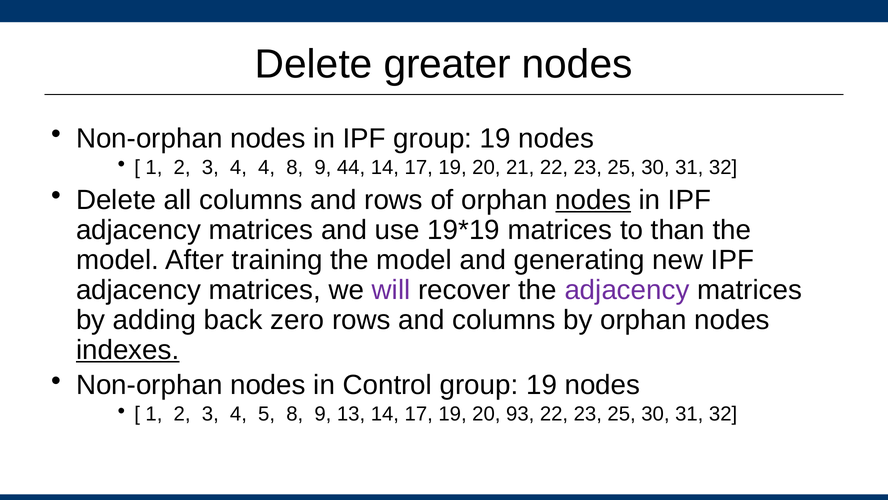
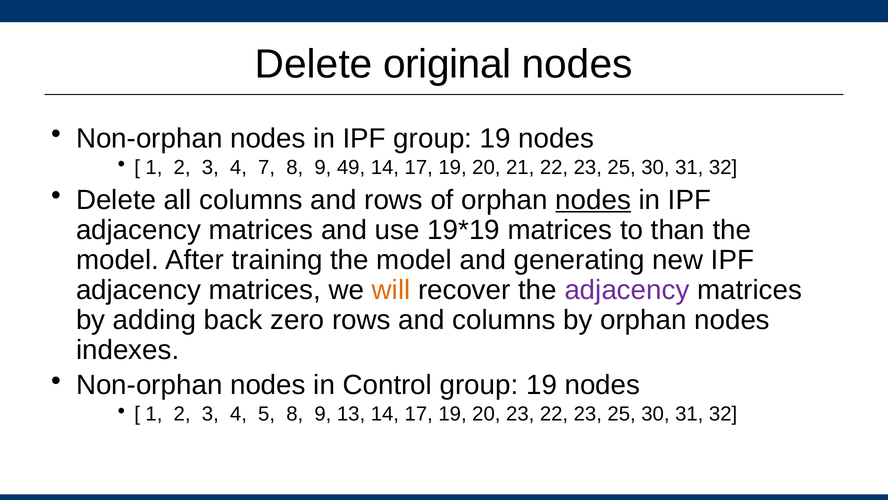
greater: greater -> original (447, 64)
4 4: 4 -> 7 (267, 167)
44: 44 -> 49 (351, 167)
will colour: purple -> orange (391, 290)
indexes underline: present -> none (128, 350)
20 93: 93 -> 23 (520, 414)
